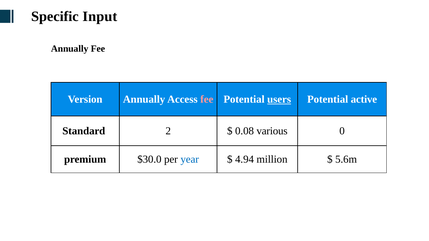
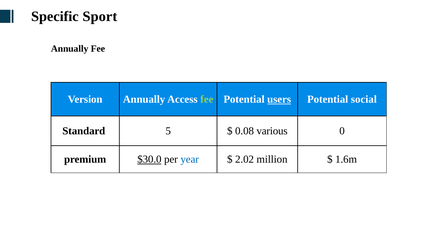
Input: Input -> Sport (100, 17)
fee colour: pink -> light green (207, 99)
active: active -> social (364, 99)
2: 2 -> 5 (168, 131)
$30.0 underline: none -> present (149, 160)
4.94: 4.94 -> 2.02 (245, 160)
5.6m: 5.6m -> 1.6m (346, 160)
